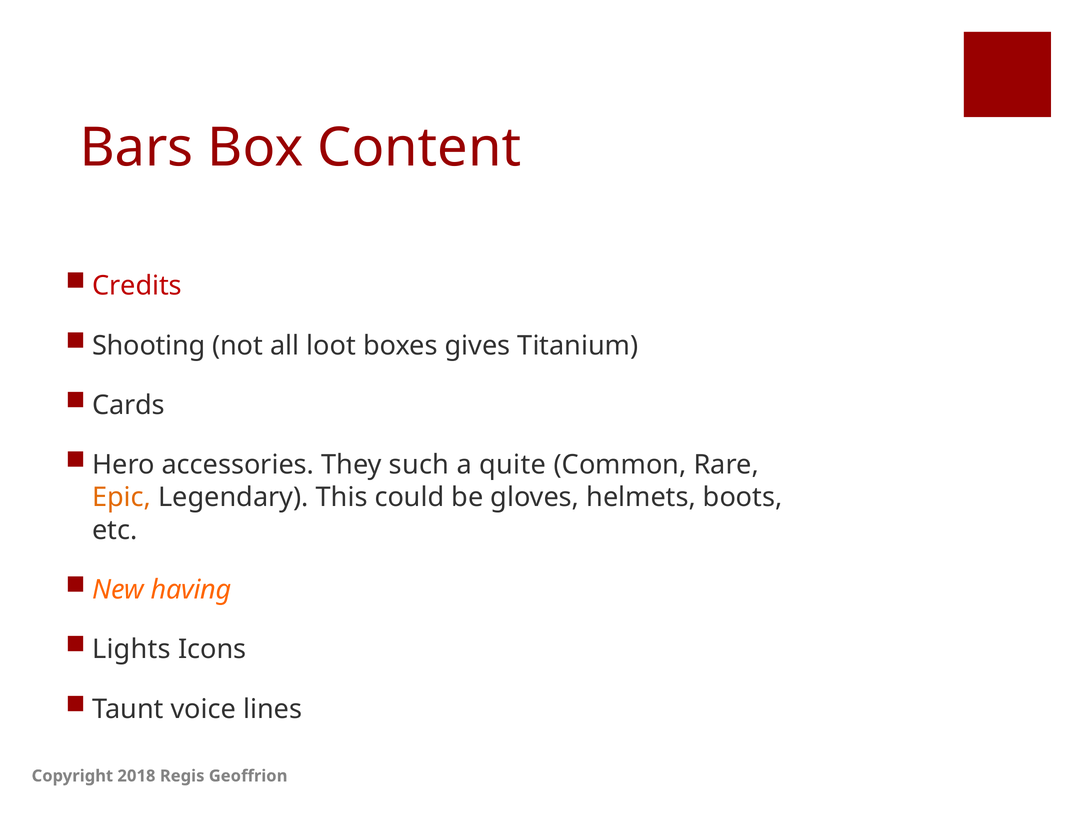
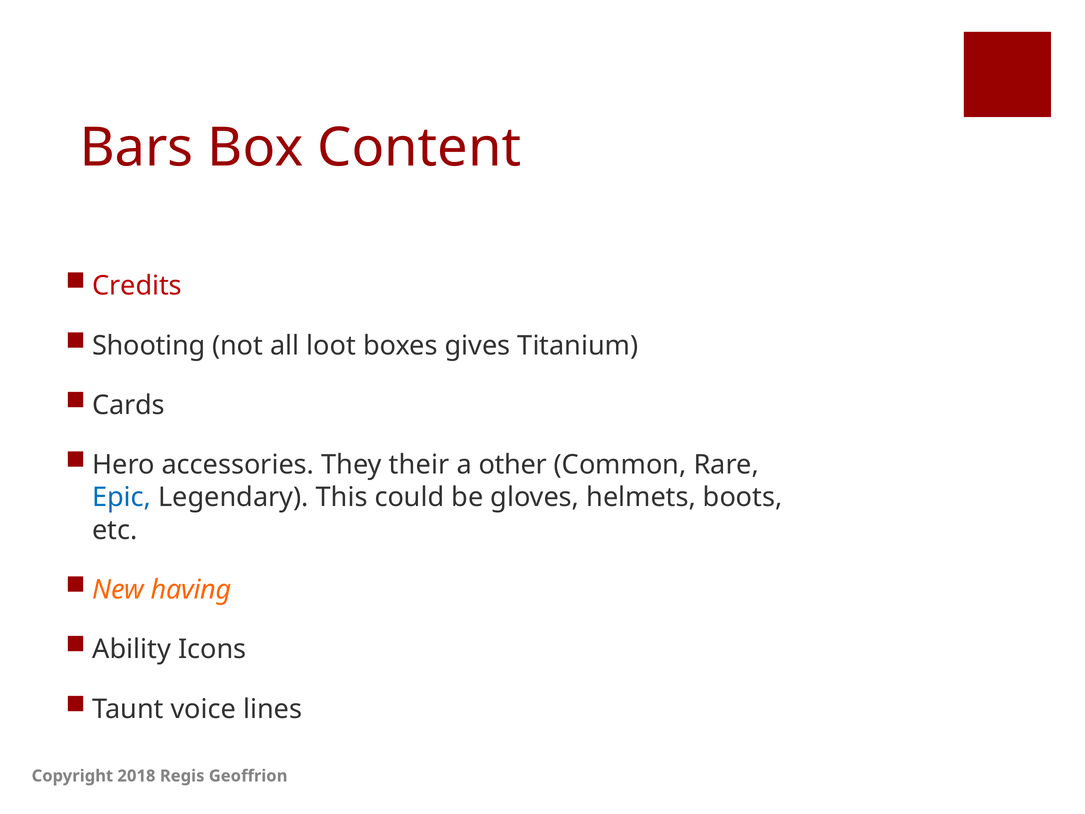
such: such -> their (419, 465)
quite: quite -> other (513, 465)
Epic colour: orange -> blue (122, 497)
Lights: Lights -> Ability (132, 649)
